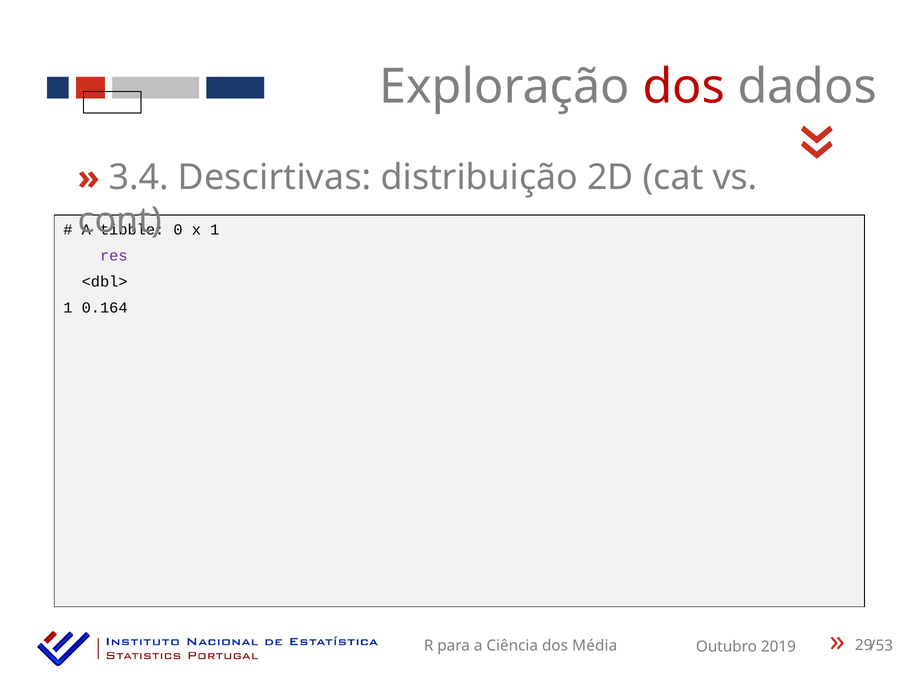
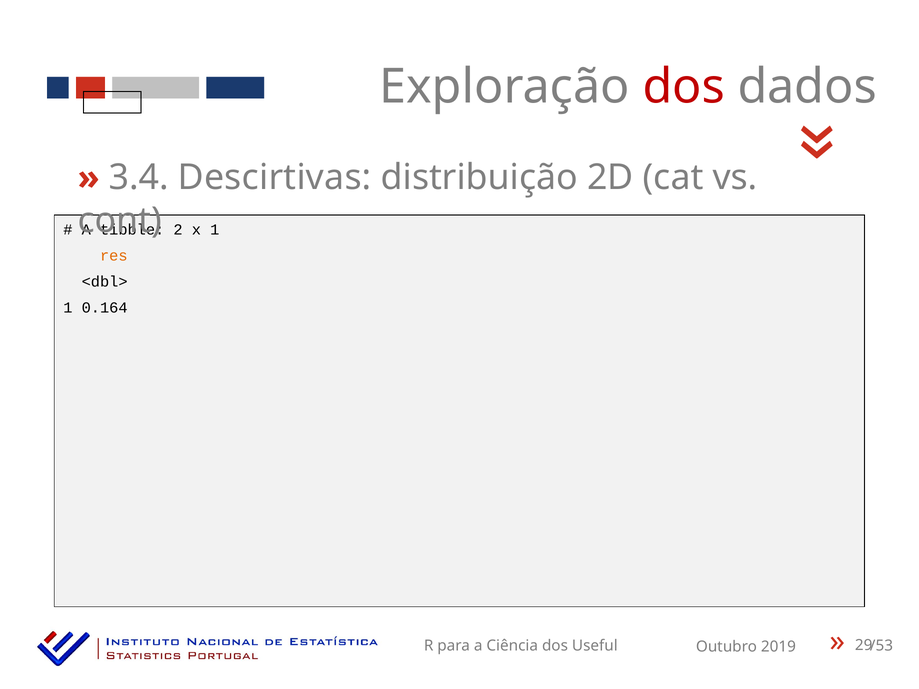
0: 0 -> 2 (178, 230)
res colour: purple -> orange (114, 256)
Média: Média -> Useful (595, 646)
